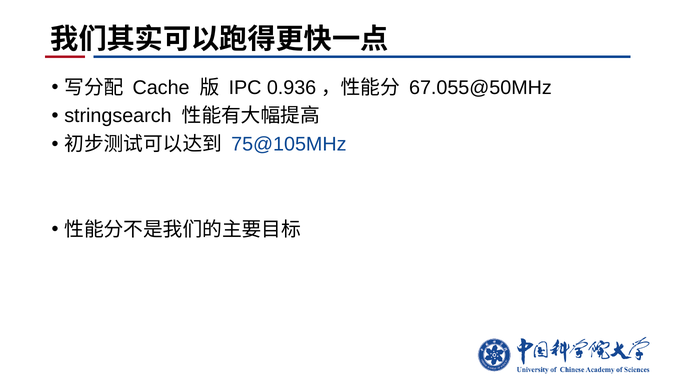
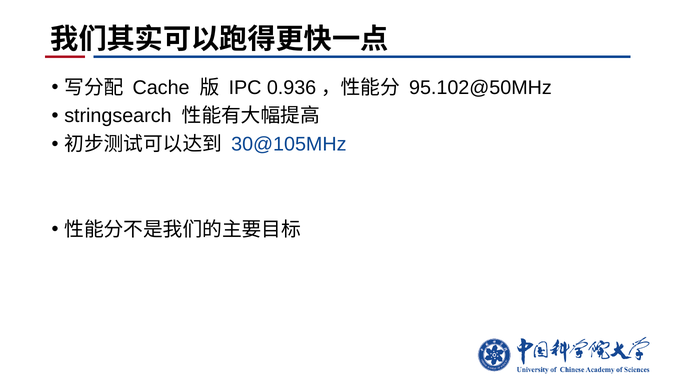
67.055@50MHz: 67.055@50MHz -> 95.102@50MHz (480, 88)
75@105MHz: 75@105MHz -> 30@105MHz (289, 144)
